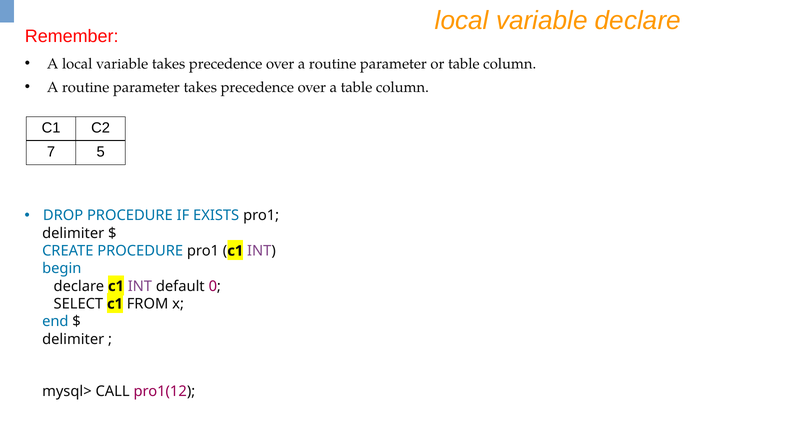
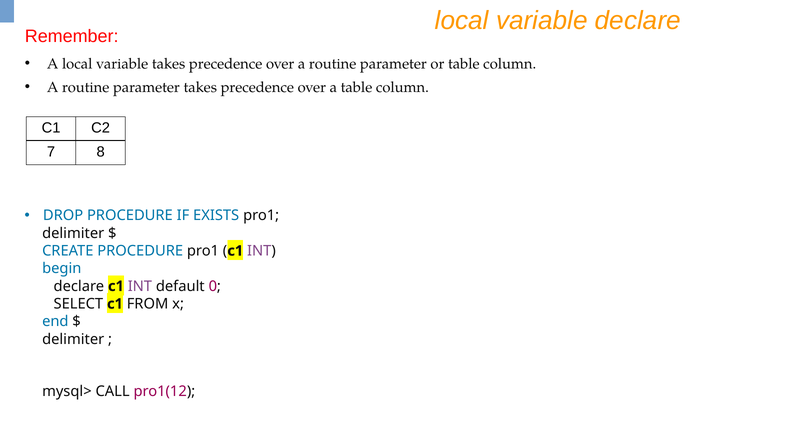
5: 5 -> 8 (101, 152)
